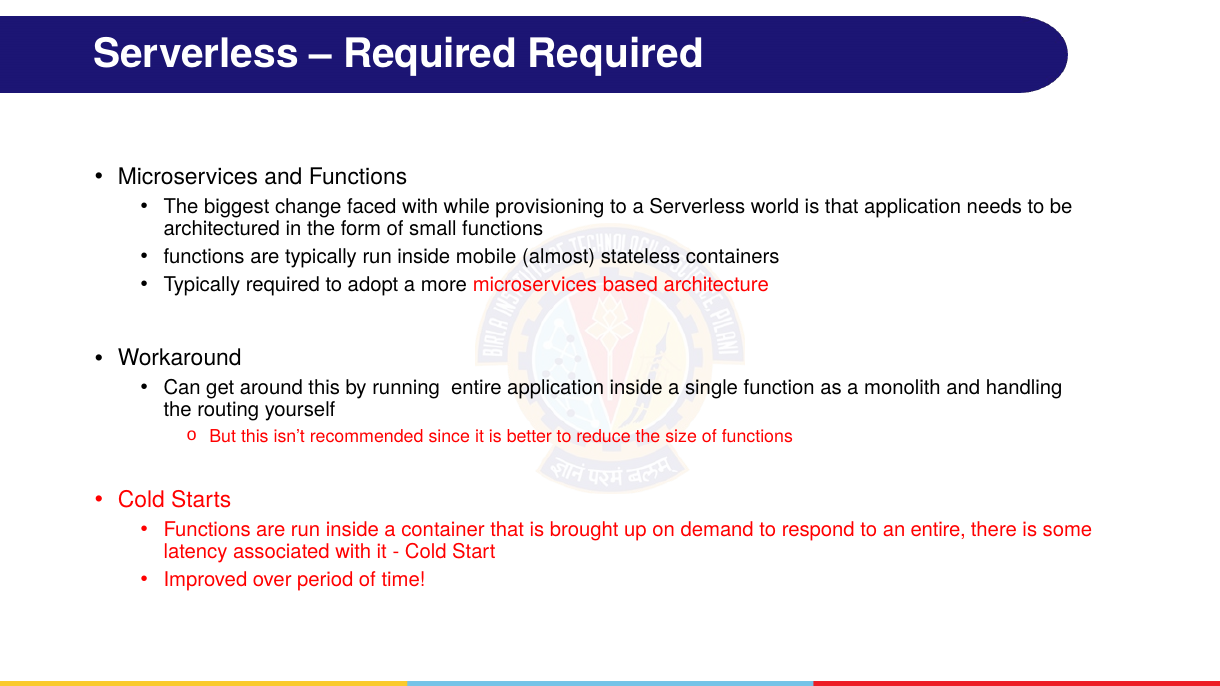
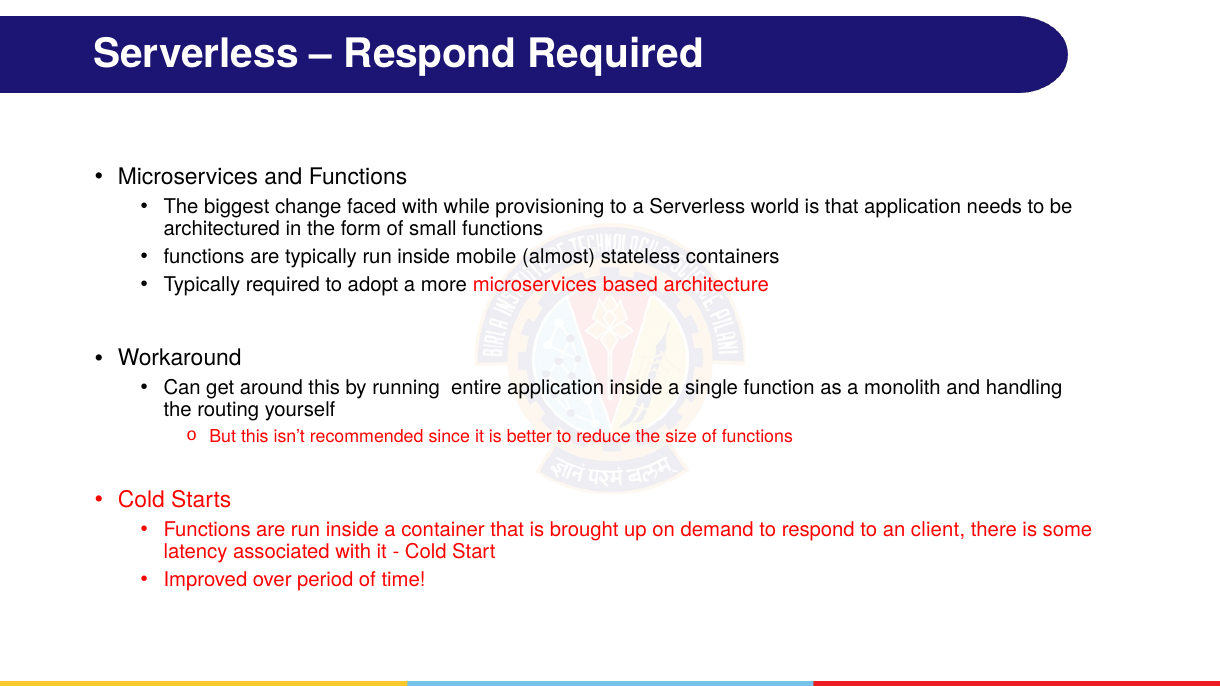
Required: Required -> Respond (430, 54)
an entire: entire -> client (938, 530)
